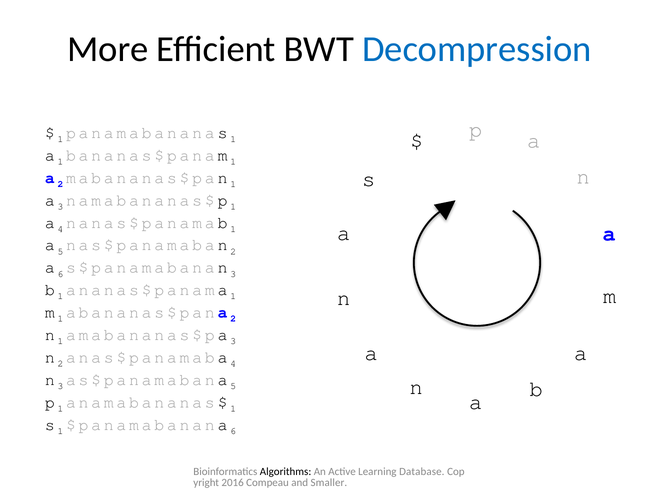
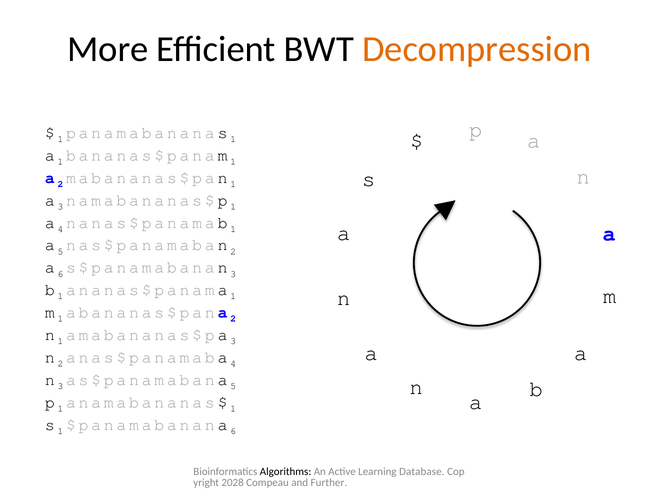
Decompression colour: blue -> orange (477, 49)
2016: 2016 -> 2028 (233, 483)
Smaller: Smaller -> Further (329, 483)
